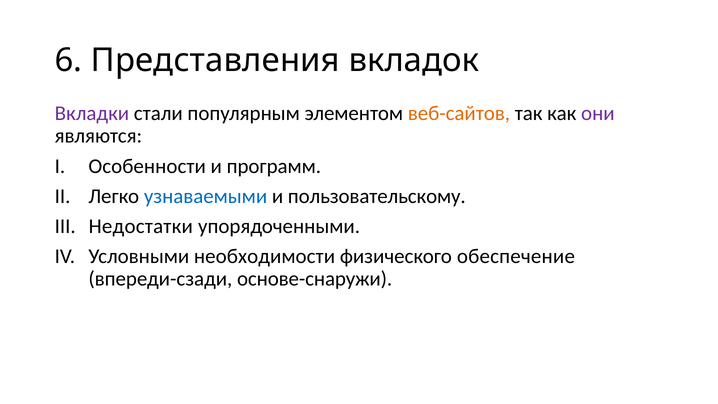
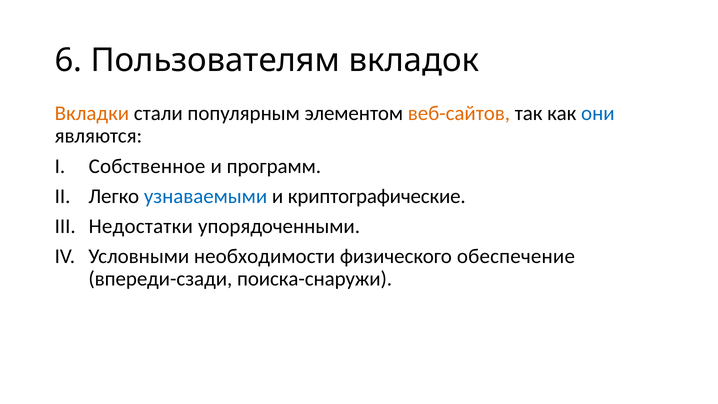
Представления: Представления -> Пользователям (215, 60)
Вкладки colour: purple -> orange (92, 113)
они colour: purple -> blue (598, 113)
Особенности: Особенности -> Собственное (147, 166)
пользовательскому: пользовательскому -> криптографические (377, 196)
основе-снаружи: основе-снаружи -> поиска-снаружи (315, 279)
